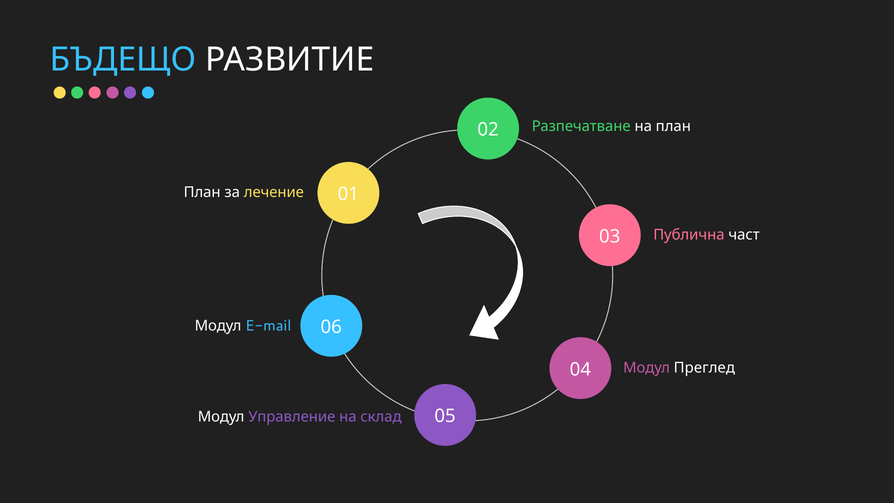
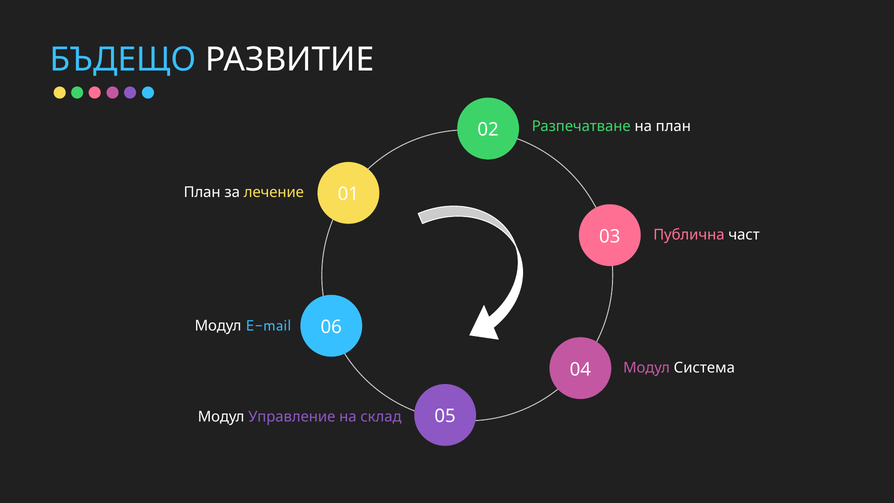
Преглед: Преглед -> Система (704, 368)
